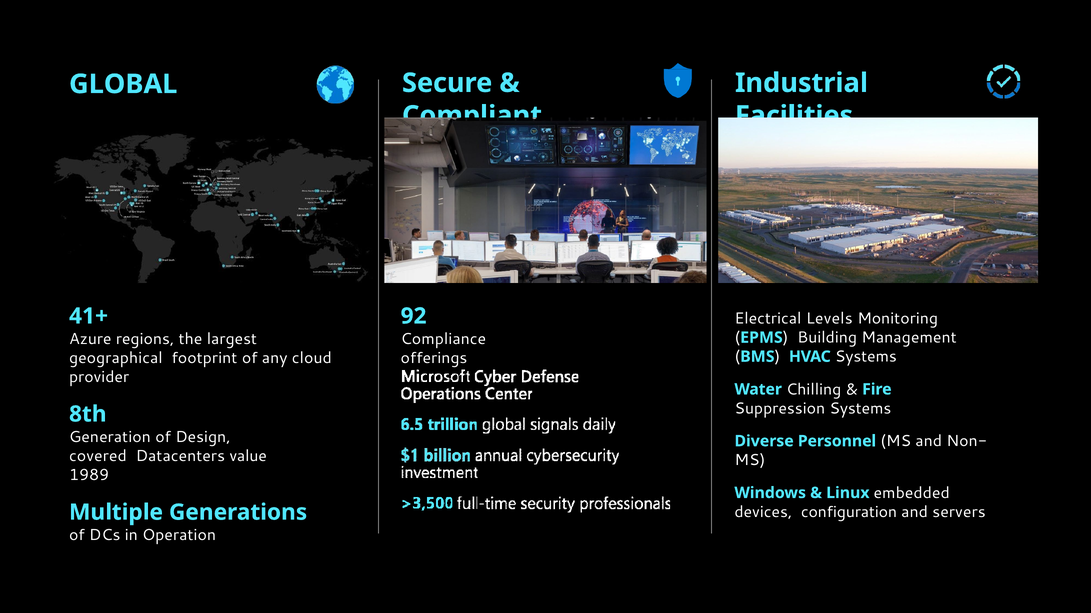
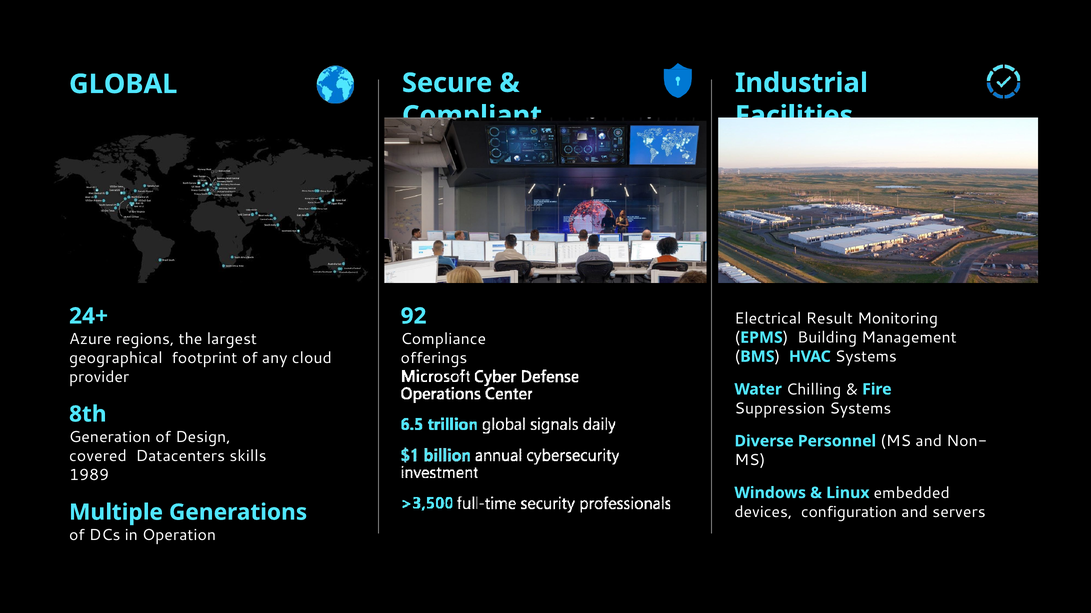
41+: 41+ -> 24+ (89, 316)
Levels: Levels -> Result (829, 319)
value: value -> skills (248, 457)
